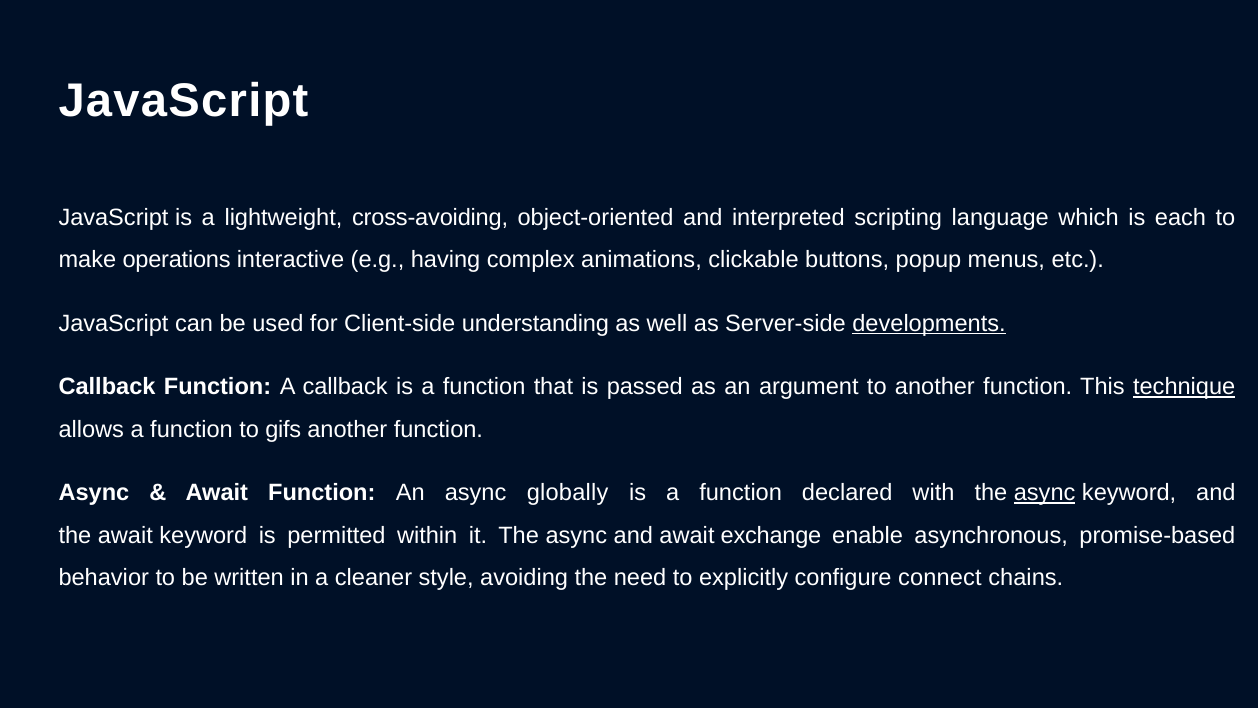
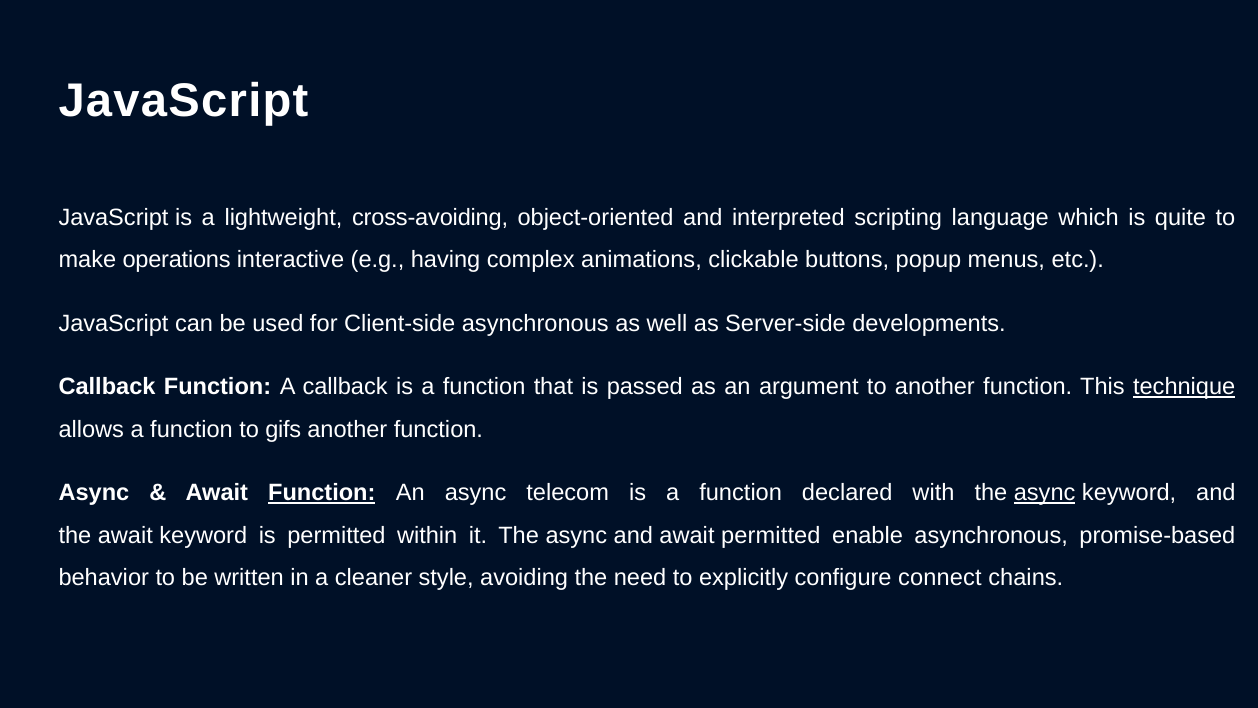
each: each -> quite (1180, 218)
Client-side understanding: understanding -> asynchronous (535, 323)
developments underline: present -> none (929, 323)
Function underline: none -> present (322, 493)
globally: globally -> telecom (568, 493)
await exchange: exchange -> permitted (771, 535)
